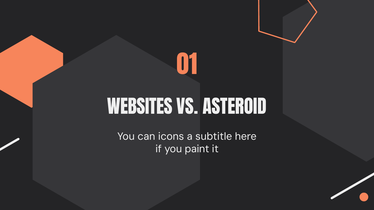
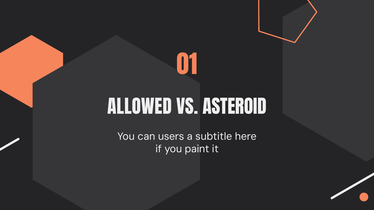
WEBSITES: WEBSITES -> ALLOWED (140, 108)
icons: icons -> users (171, 137)
